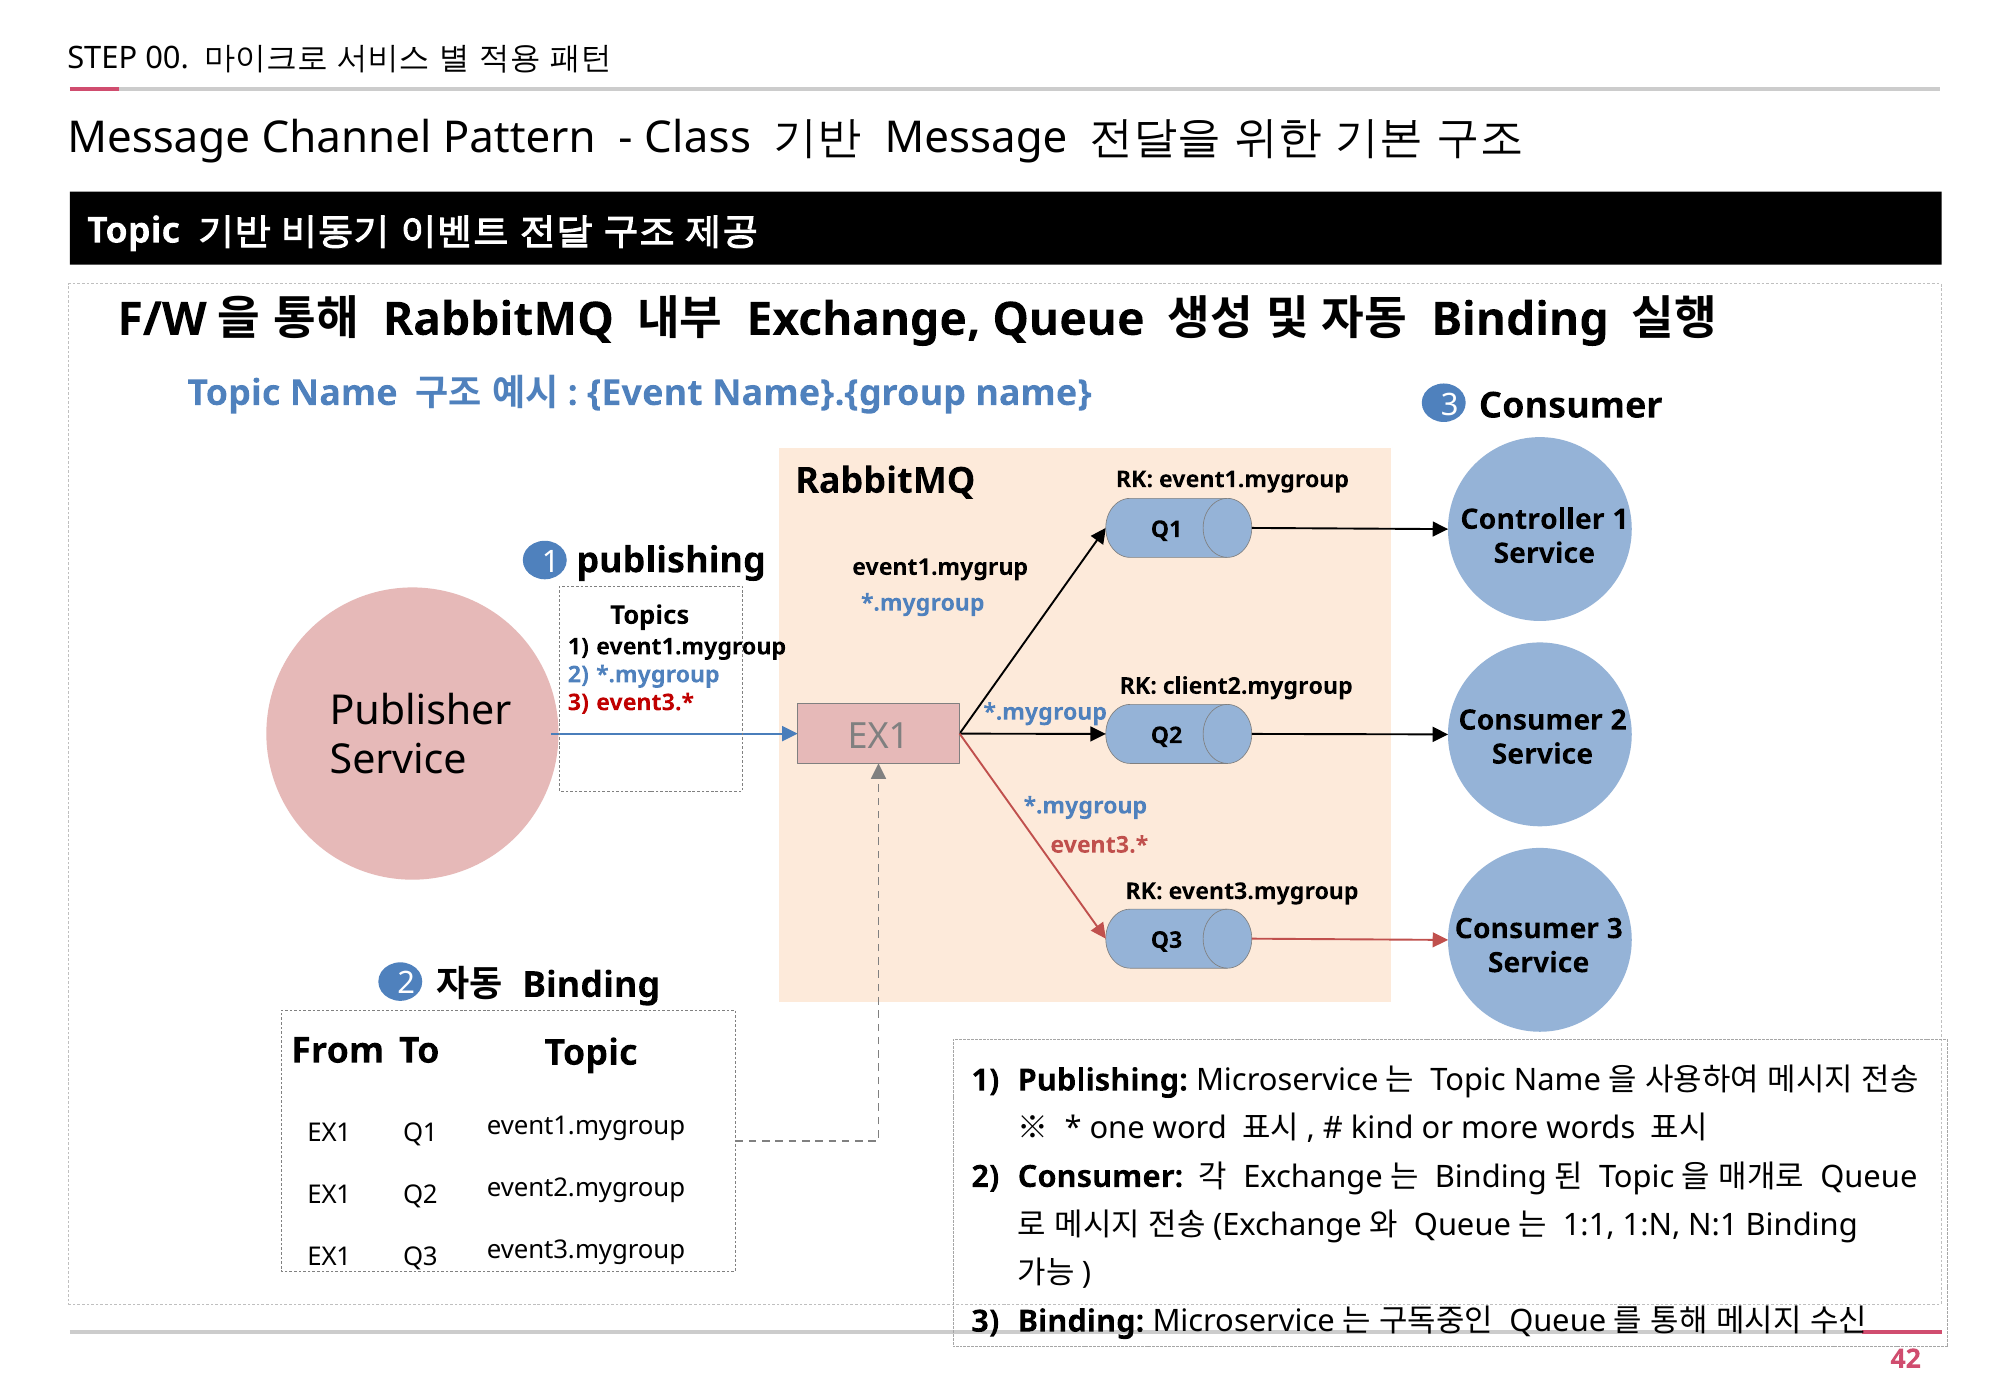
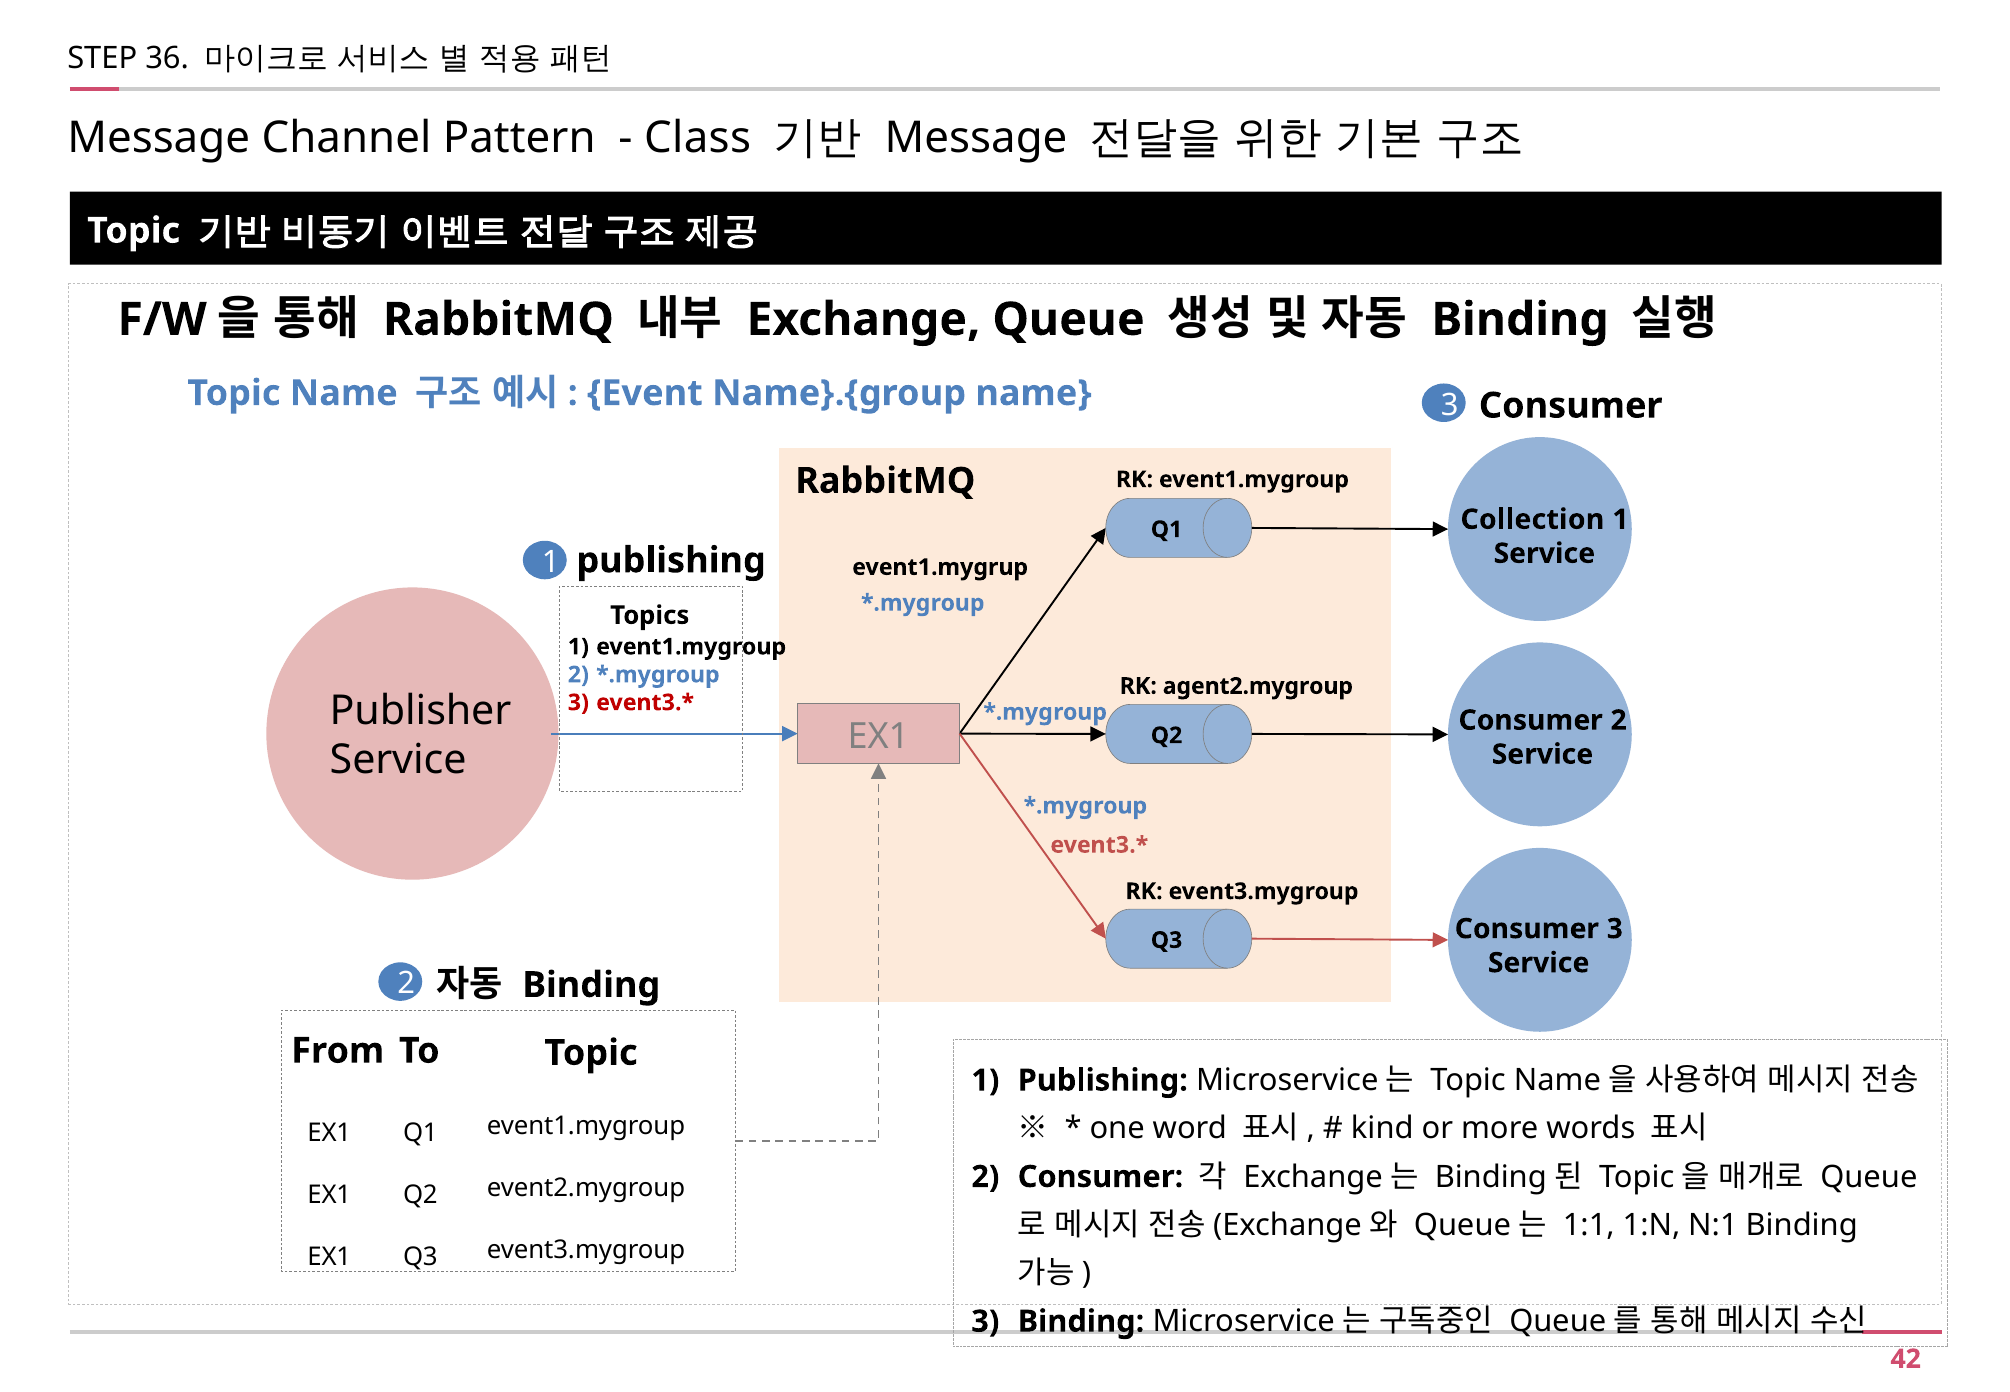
00: 00 -> 36 (167, 59)
Controller: Controller -> Collection (1532, 519)
client2.mygroup: client2.mygroup -> agent2.mygroup (1258, 686)
